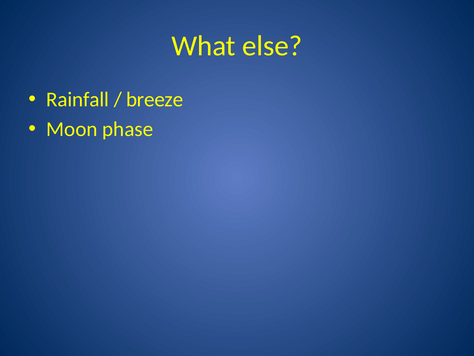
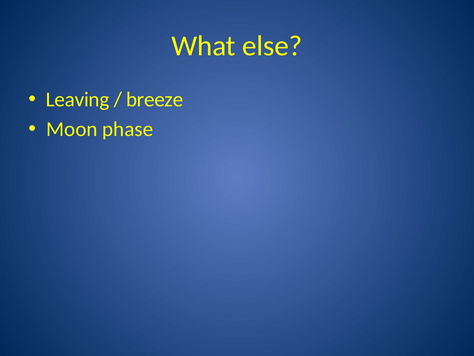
Rainfall: Rainfall -> Leaving (78, 99)
